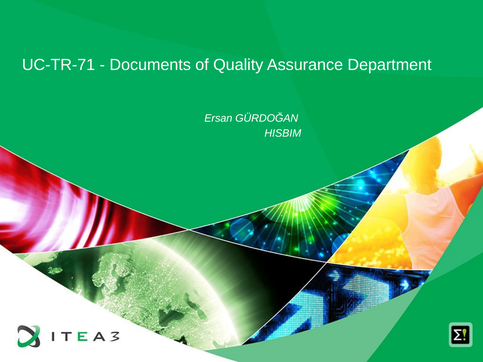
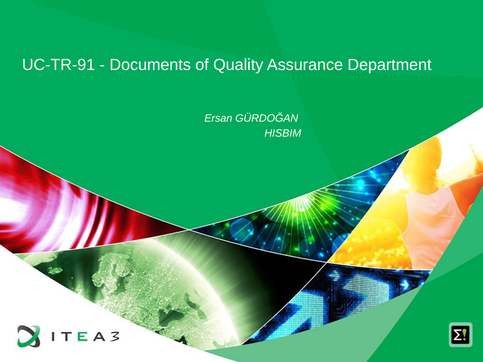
UC-TR-71: UC-TR-71 -> UC-TR-91 (59, 65)
